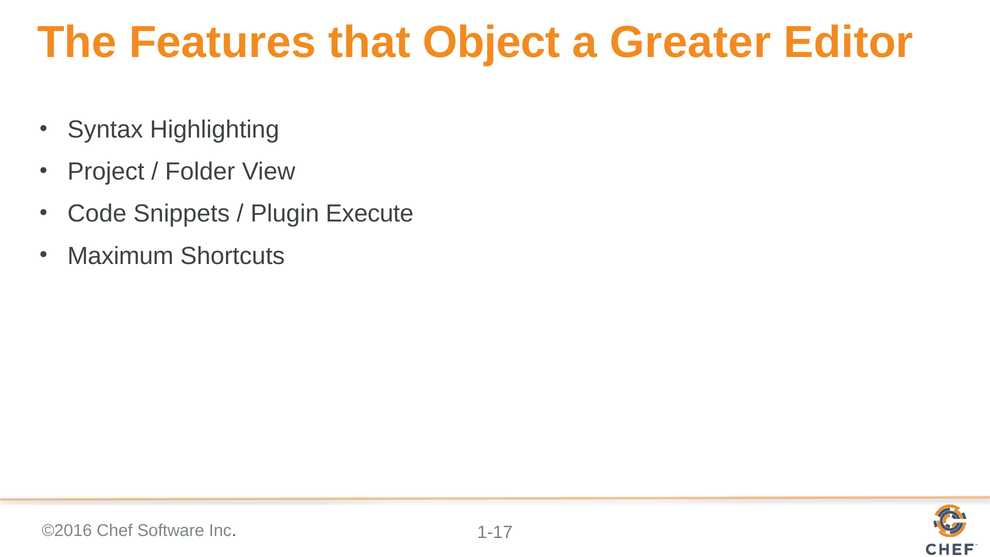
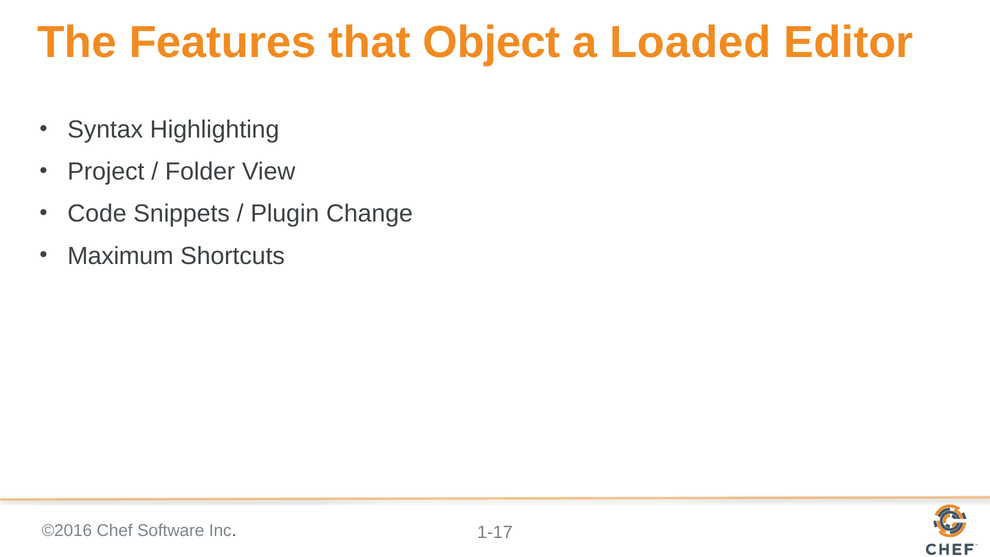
Greater: Greater -> Loaded (690, 43)
Execute: Execute -> Change (369, 214)
